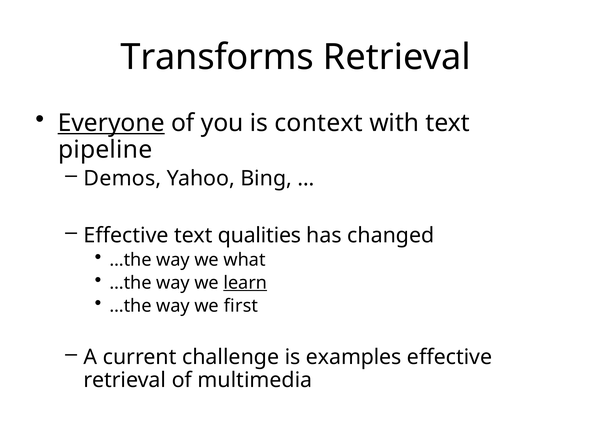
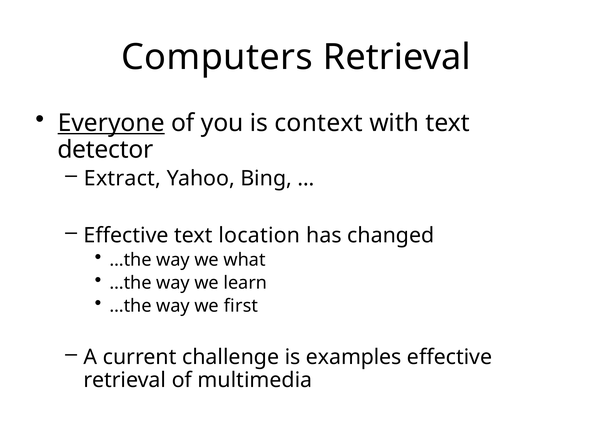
Transforms: Transforms -> Computers (217, 57)
pipeline: pipeline -> detector (105, 150)
Demos: Demos -> Extract (122, 178)
qualities: qualities -> location (259, 235)
learn underline: present -> none (245, 283)
